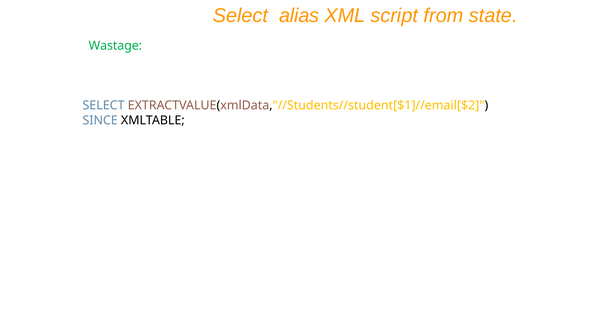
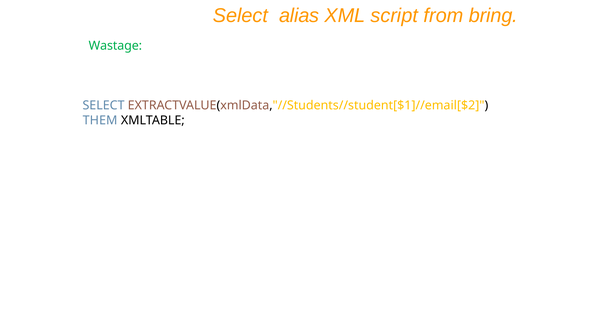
state: state -> bring (493, 16)
SINCE: SINCE -> THEM (100, 120)
